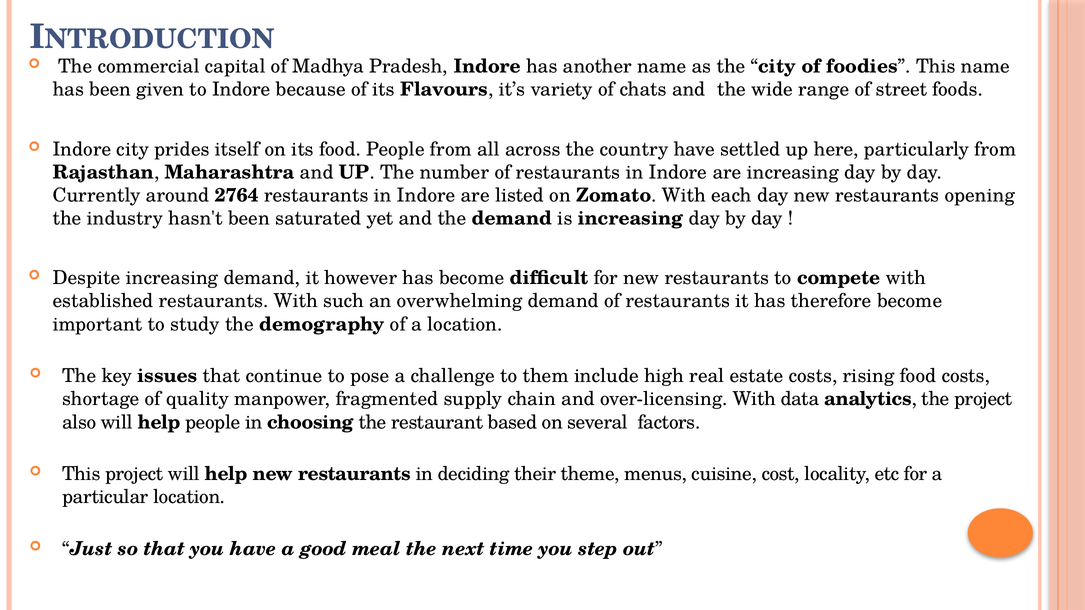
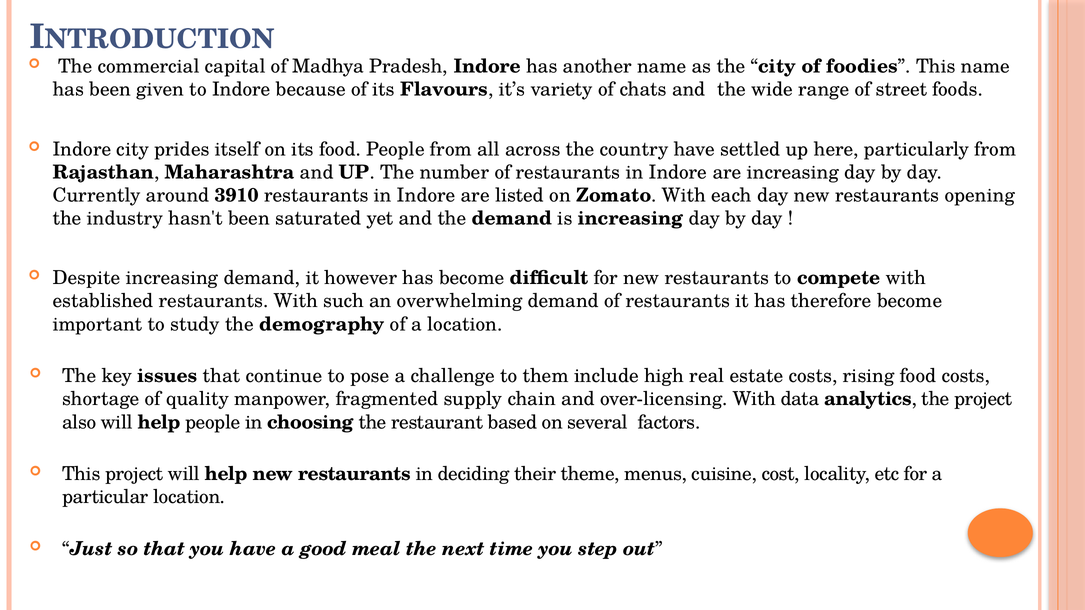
2764: 2764 -> 3910 (237, 195)
